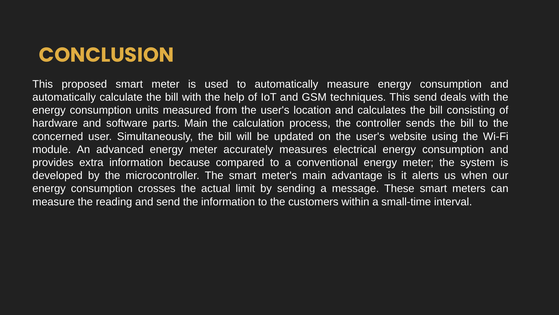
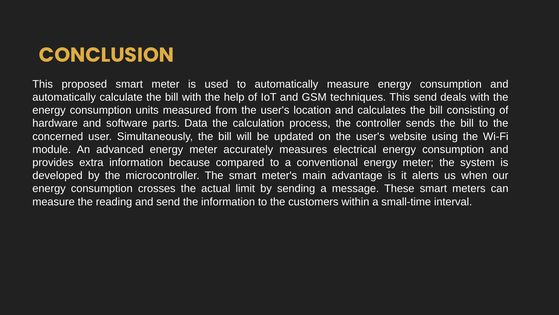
parts Main: Main -> Data (196, 123)
